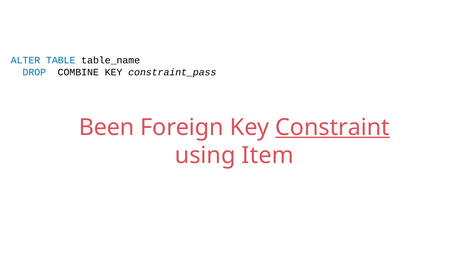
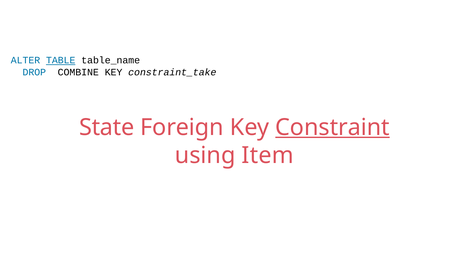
TABLE underline: none -> present (61, 60)
constraint_pass: constraint_pass -> constraint_take (172, 72)
Been: Been -> State (107, 127)
